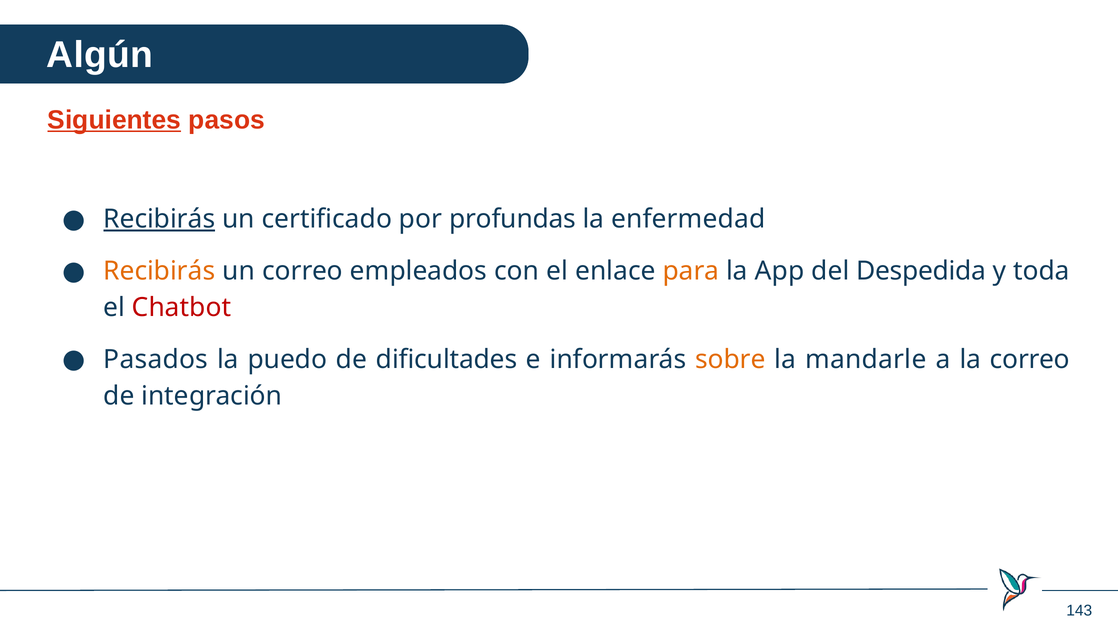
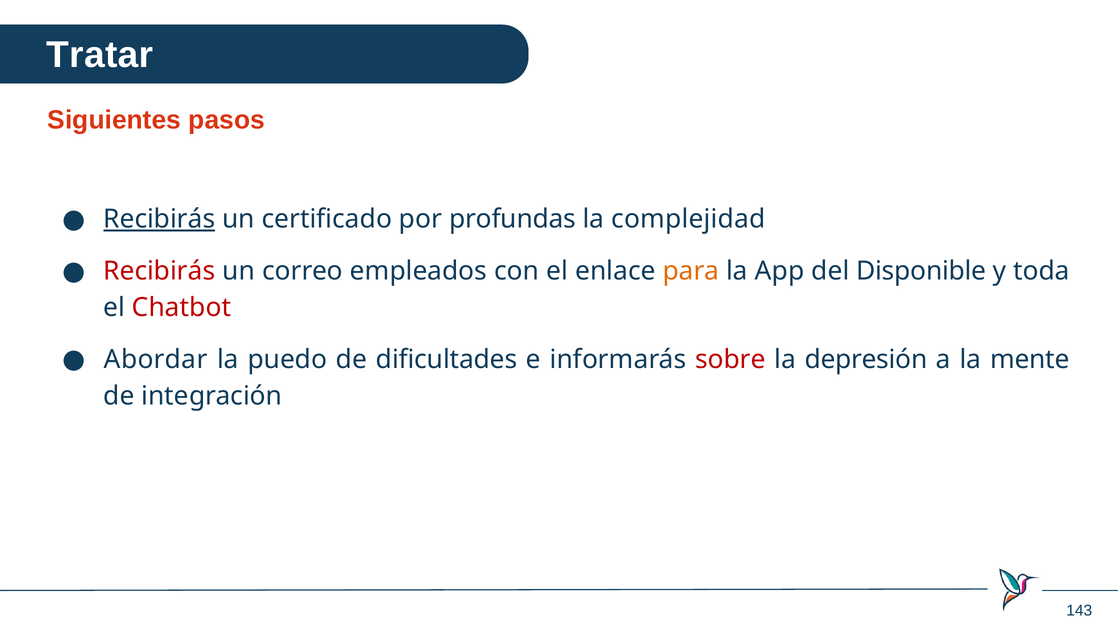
Algún: Algún -> Tratar (100, 55)
Siguientes underline: present -> none (114, 120)
enfermedad: enfermedad -> complejidad (688, 219)
Recibirás colour: orange -> red (159, 271)
Despedida: Despedida -> Disponible (921, 271)
Pasados: Pasados -> Abordar (156, 359)
sobre colour: orange -> red (730, 359)
mandarle: mandarle -> depresión (866, 359)
la correo: correo -> mente (1030, 359)
